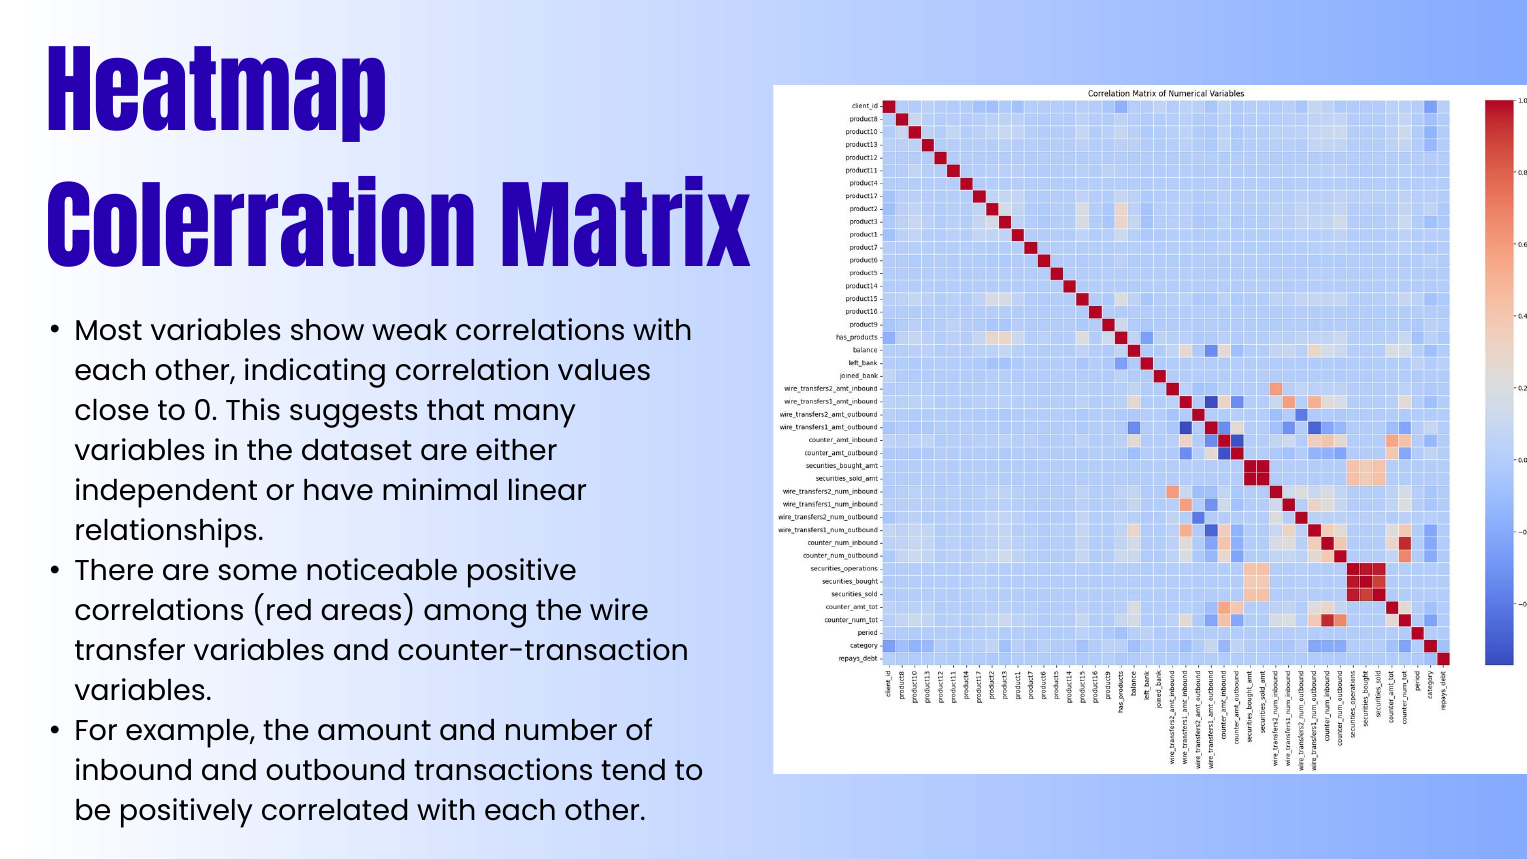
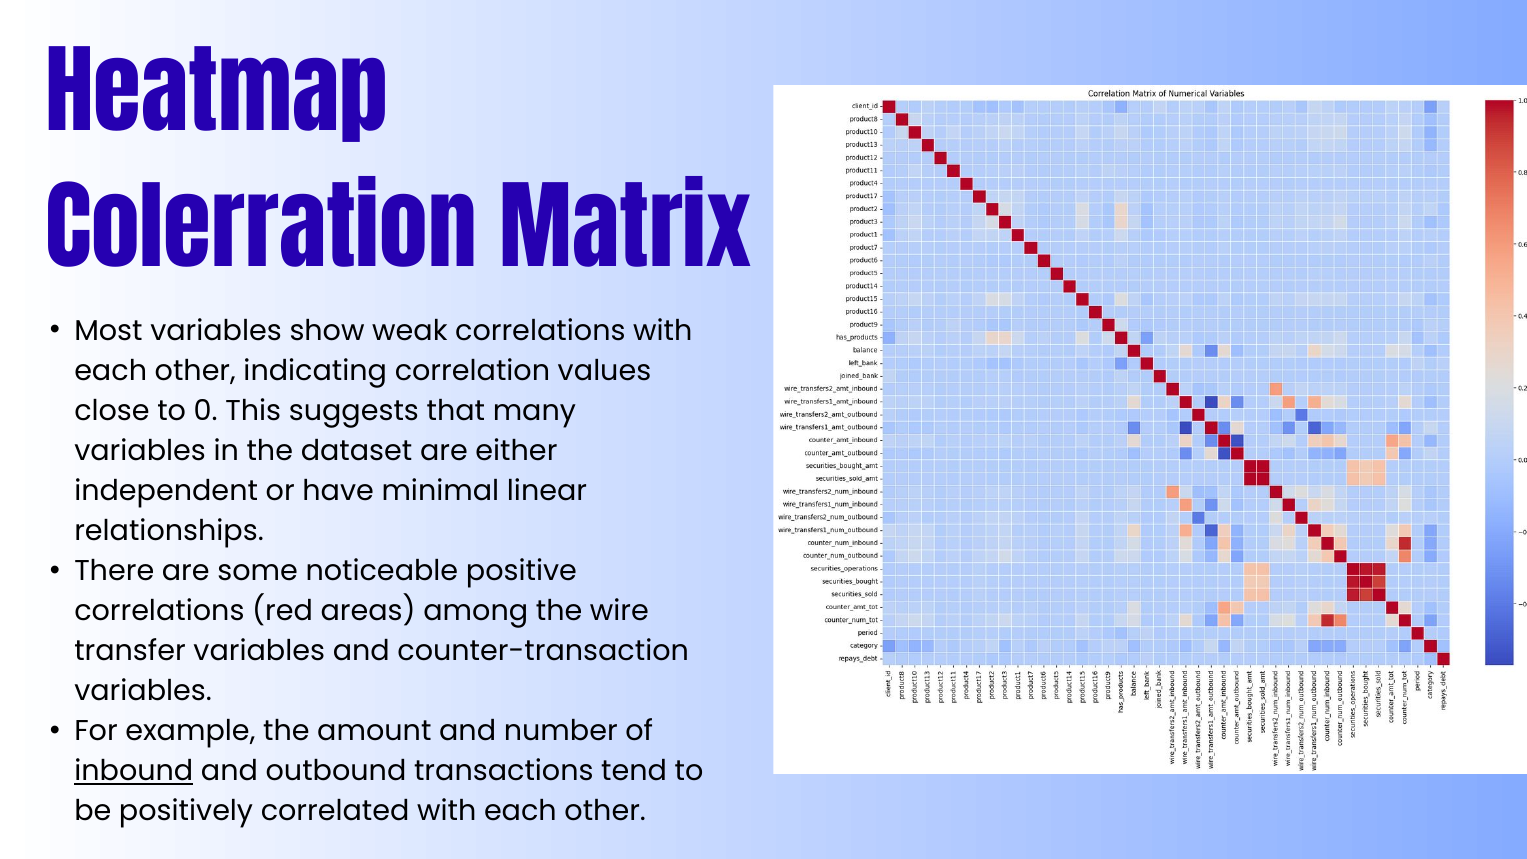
inbound underline: none -> present (134, 771)
